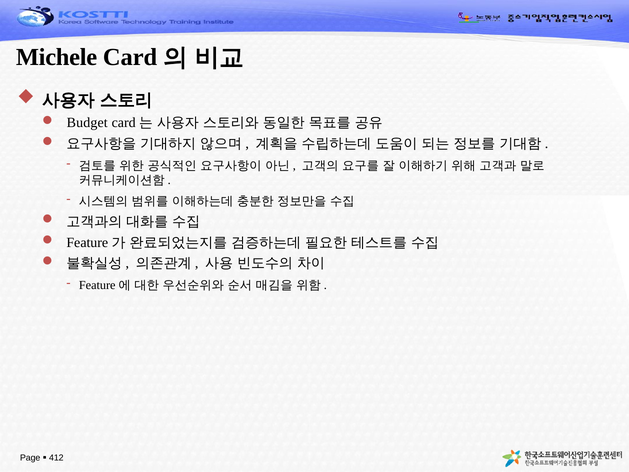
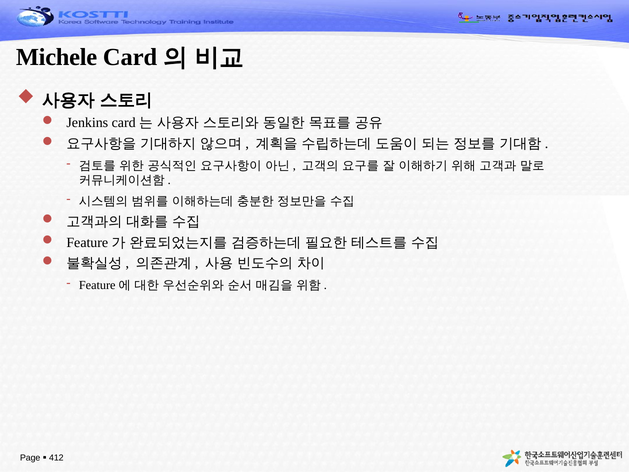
Budget: Budget -> Jenkins (87, 123)
